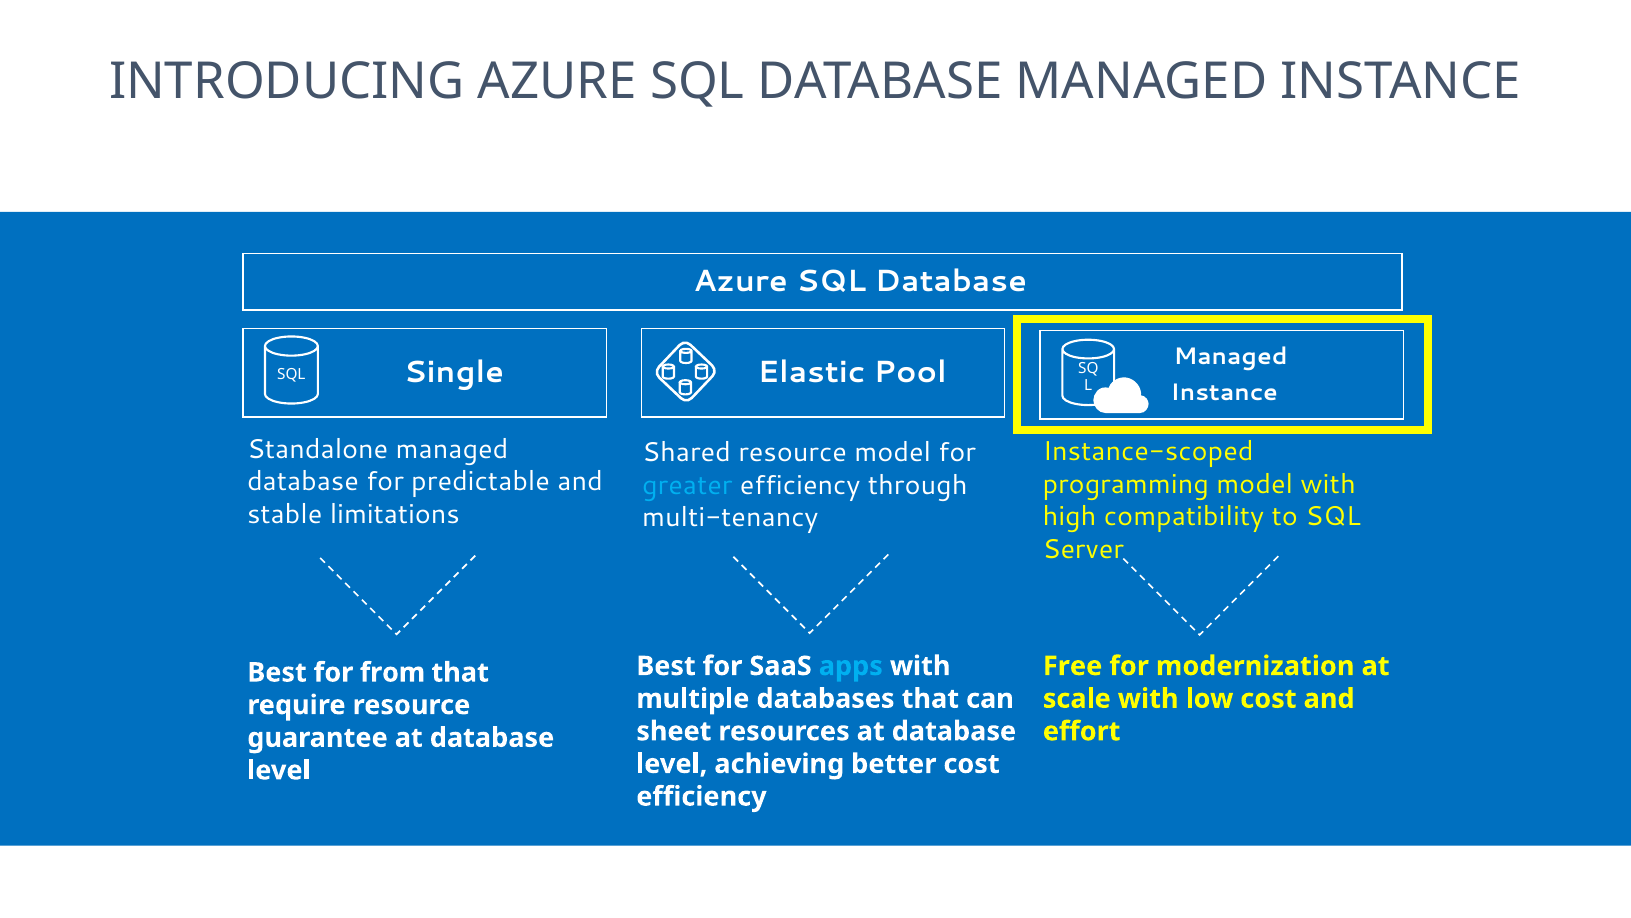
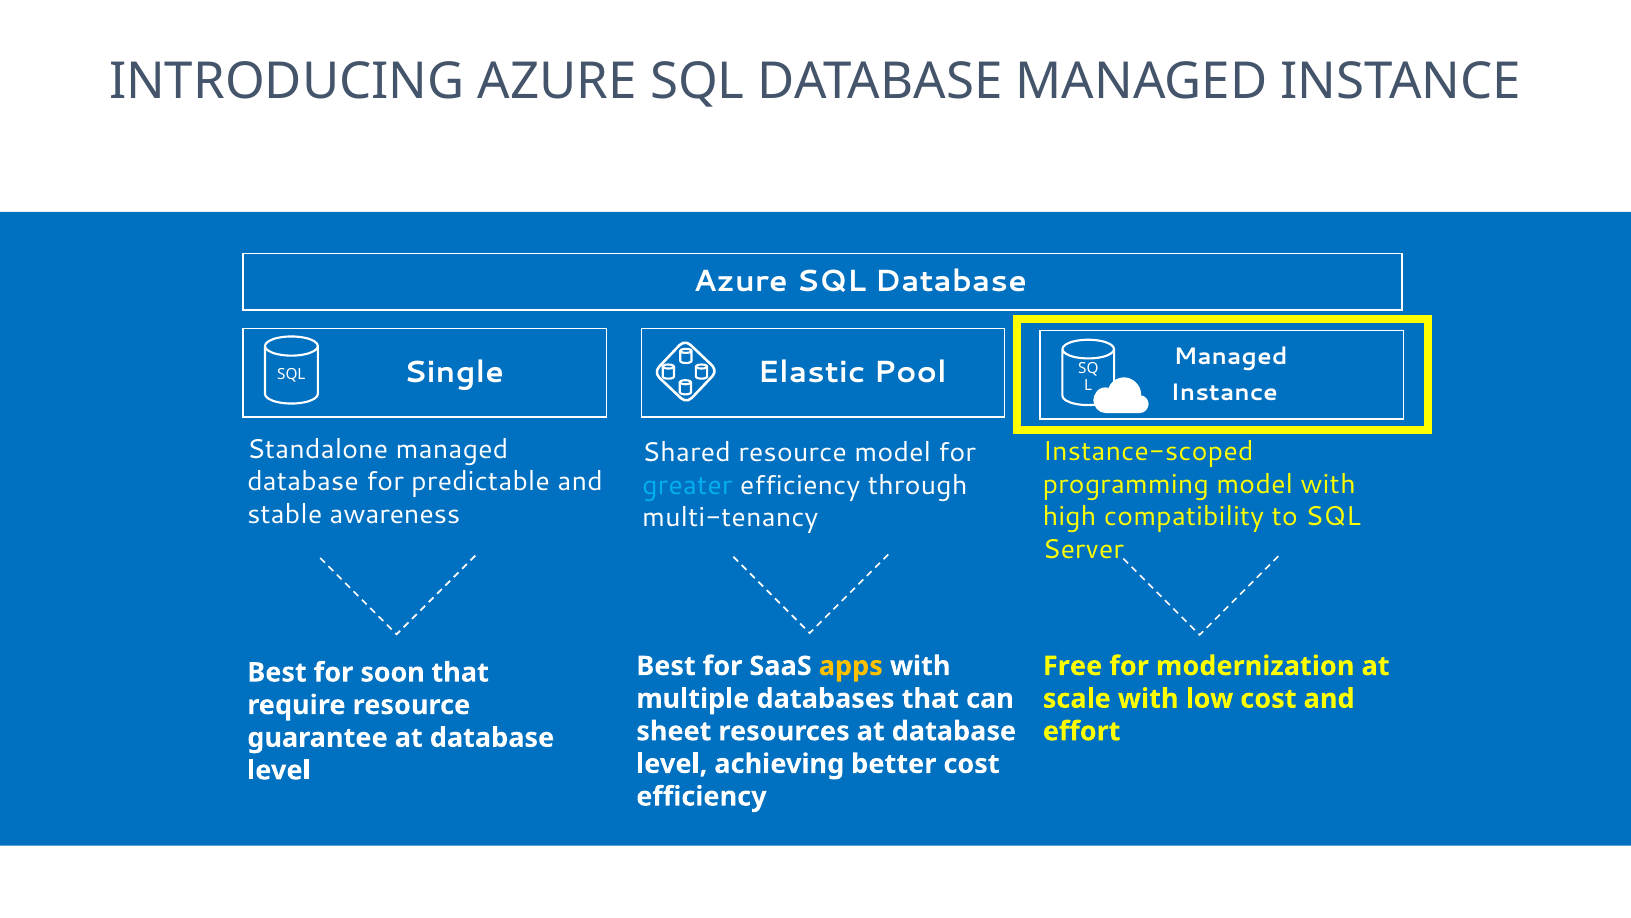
limitations: limitations -> awareness (395, 515)
apps colour: light blue -> yellow (851, 666)
from: from -> soon (393, 673)
